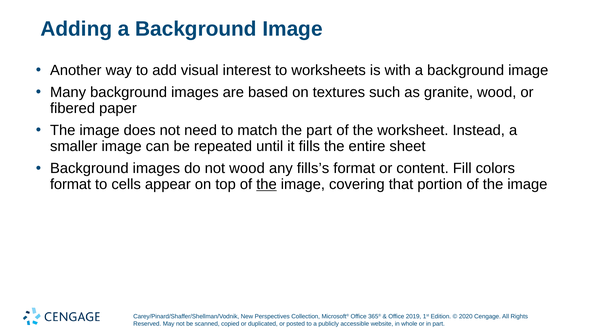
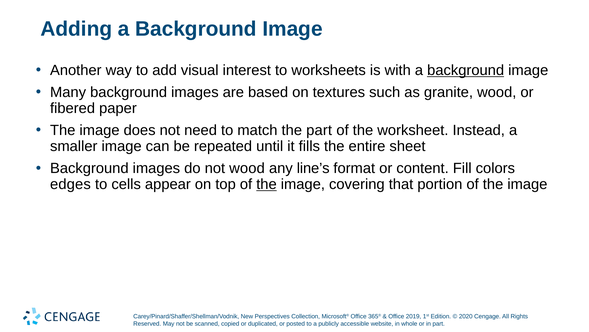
background underline: none -> present (466, 70)
fills’s: fills’s -> line’s (313, 168)
format: format -> edges (70, 184)
